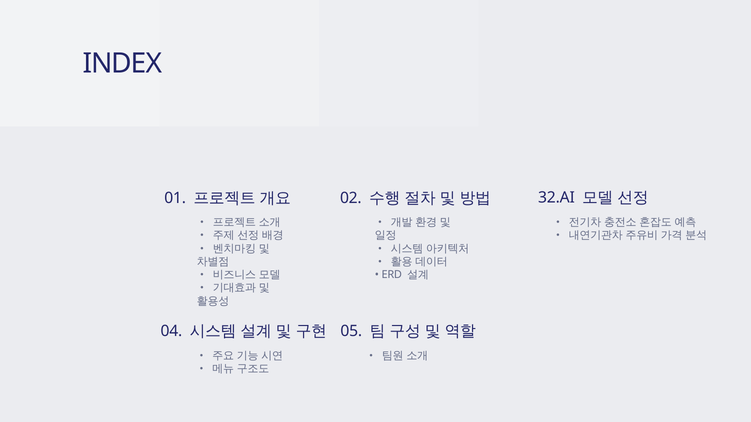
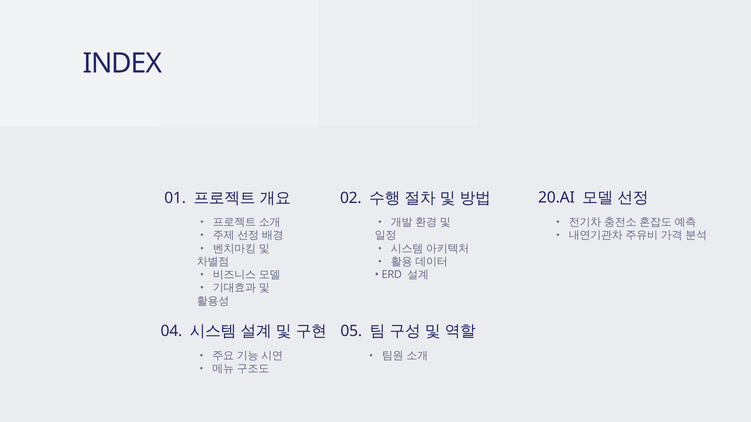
32.AI: 32.AI -> 20.AI (556, 198)
